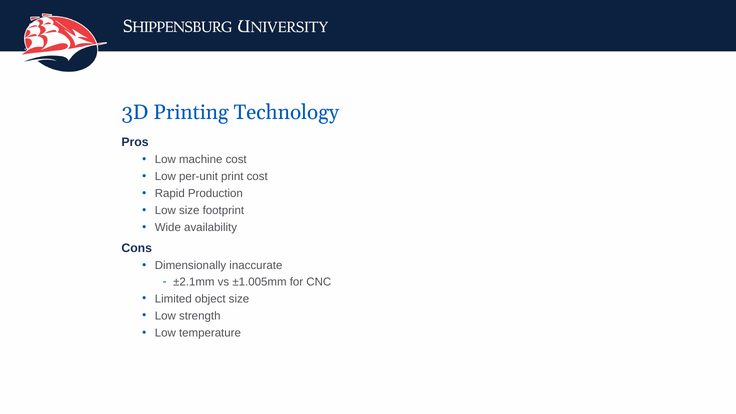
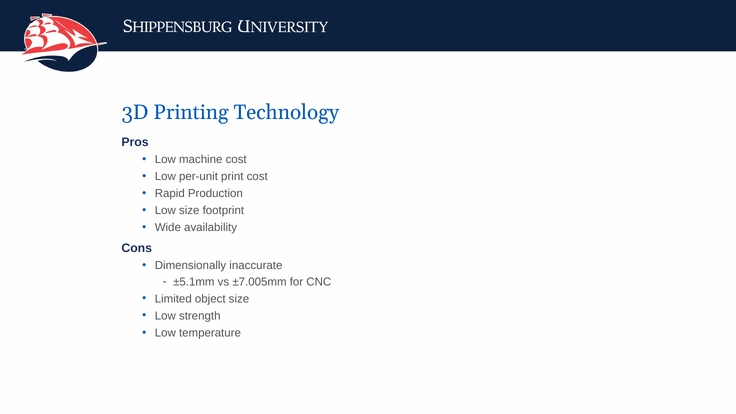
±2.1mm: ±2.1mm -> ±5.1mm (194, 282)
±1.005mm: ±1.005mm -> ±7.005mm (260, 282)
